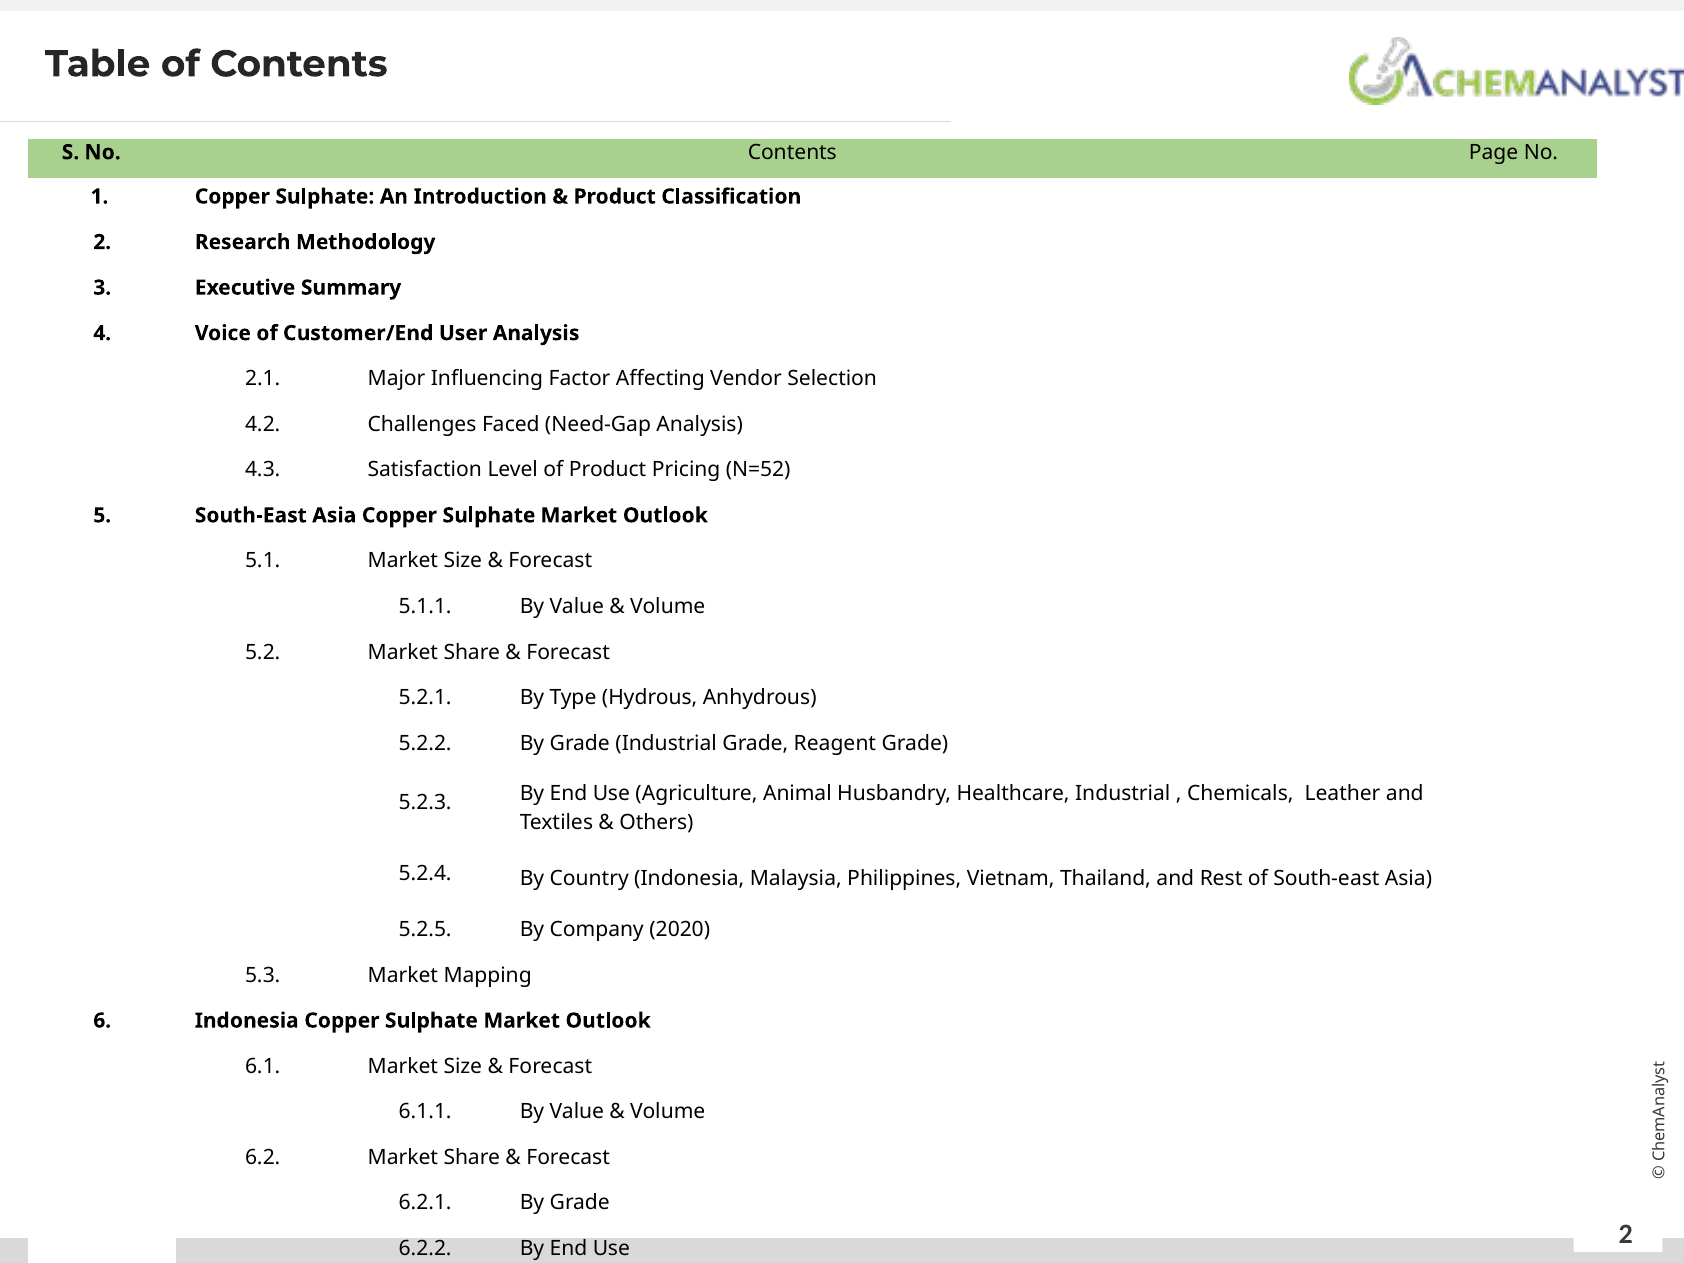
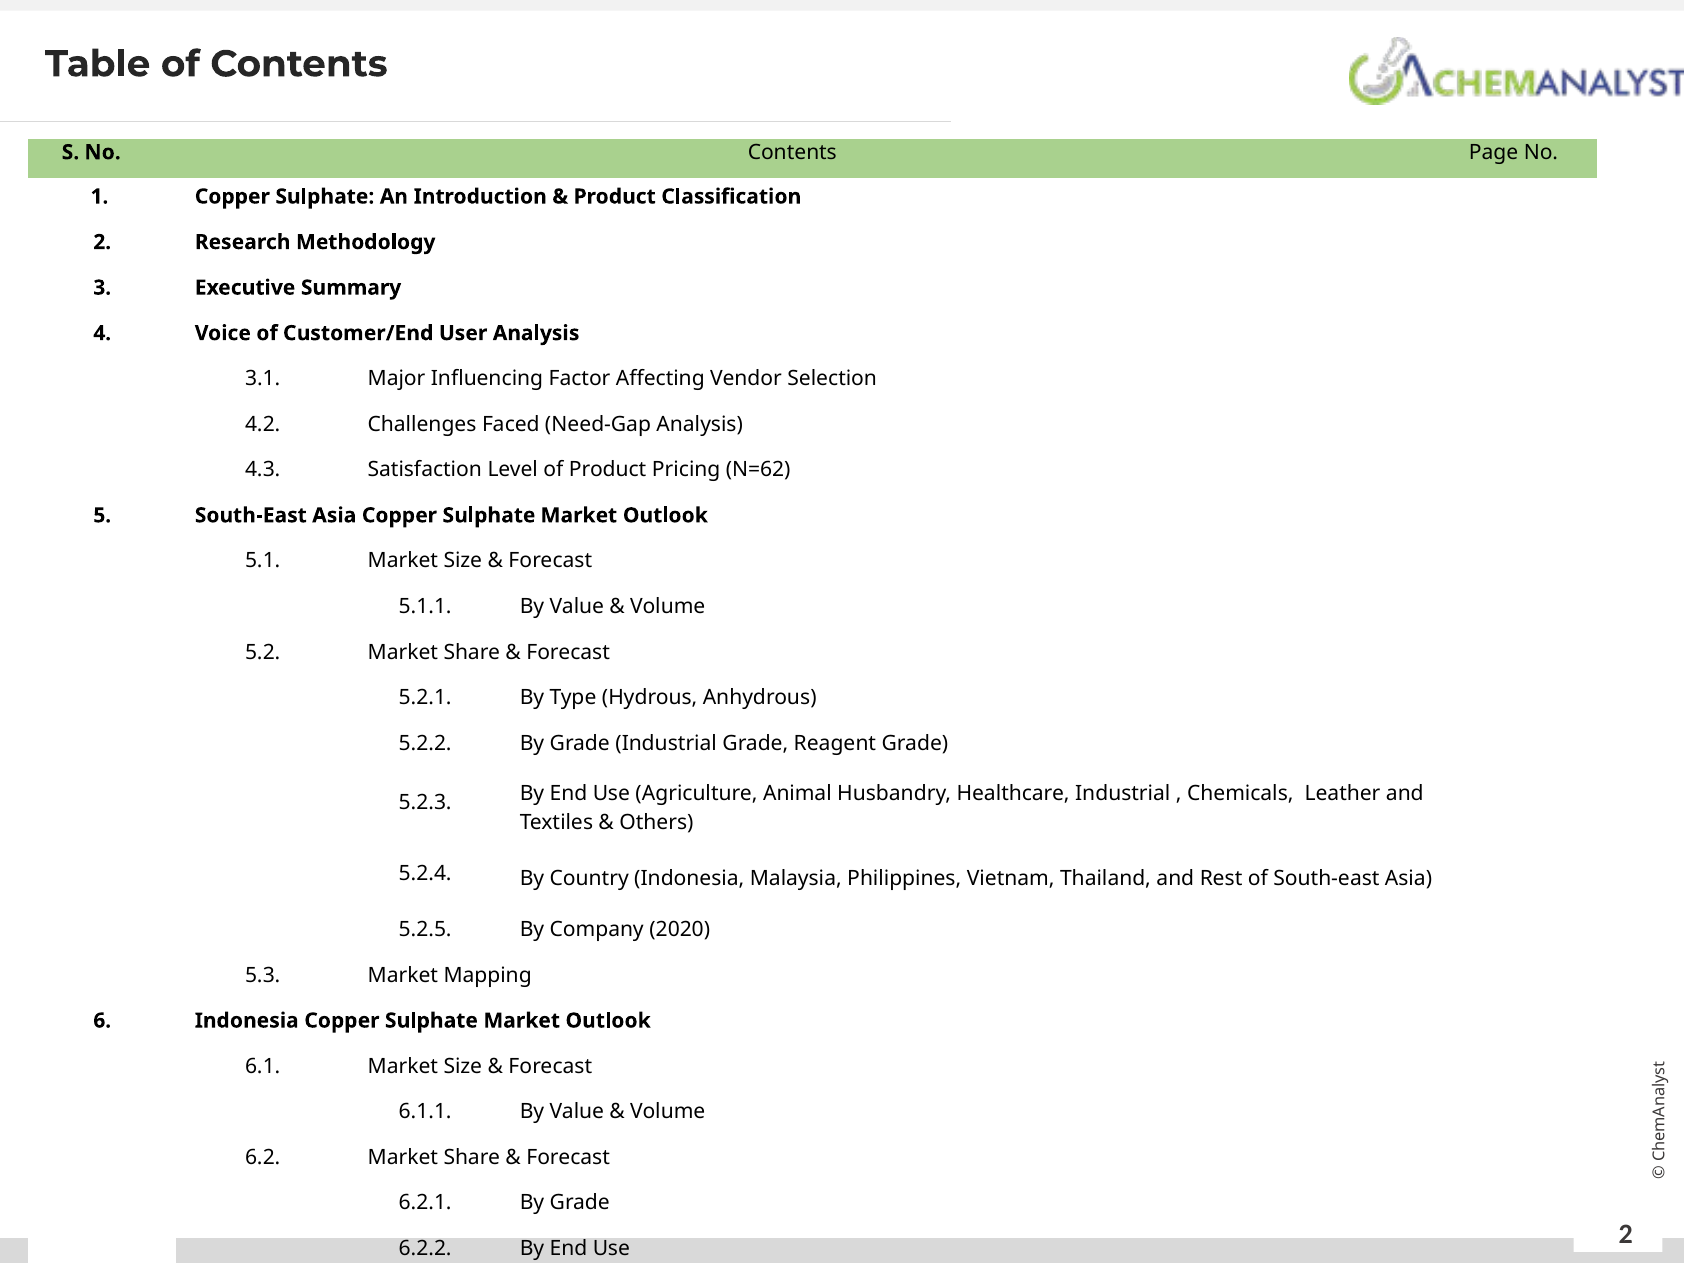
2.1: 2.1 -> 3.1 (263, 379)
N=52: N=52 -> N=62 (758, 470)
